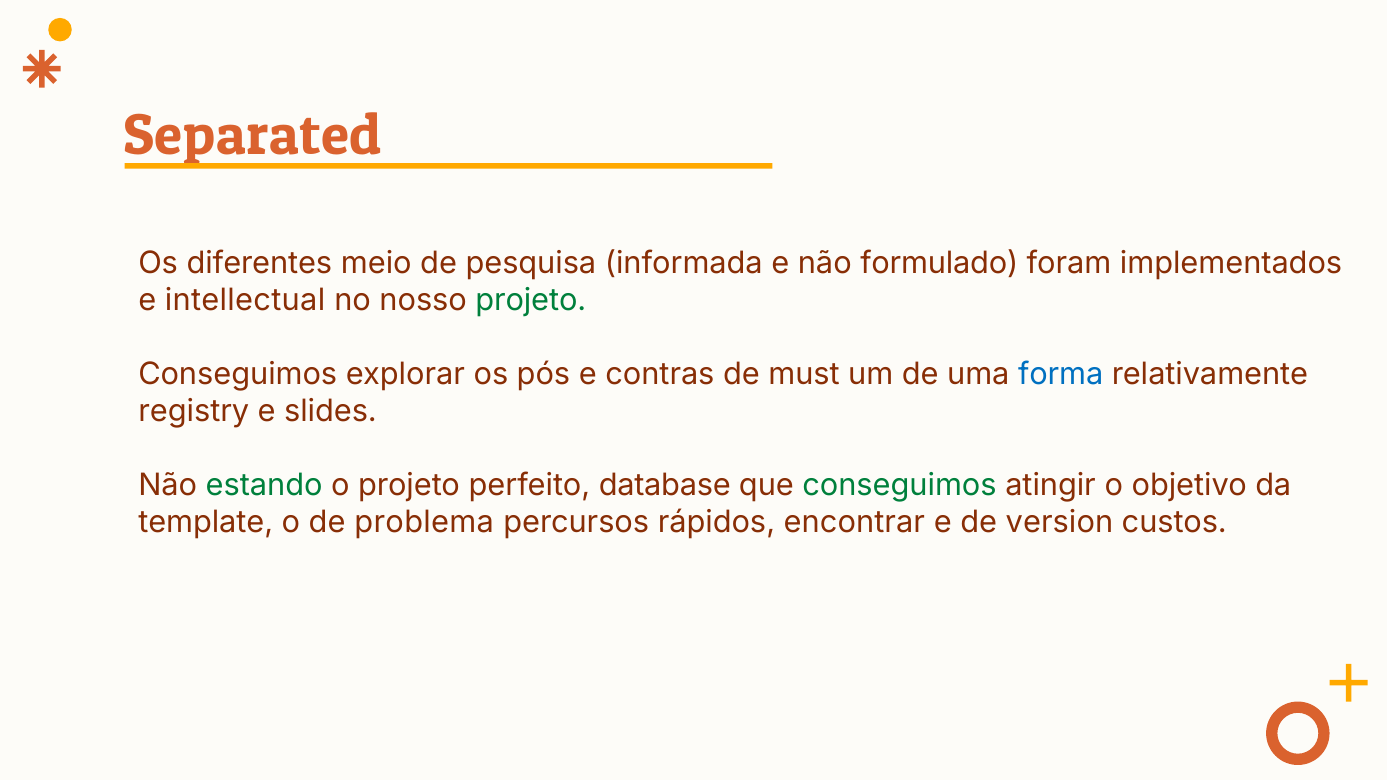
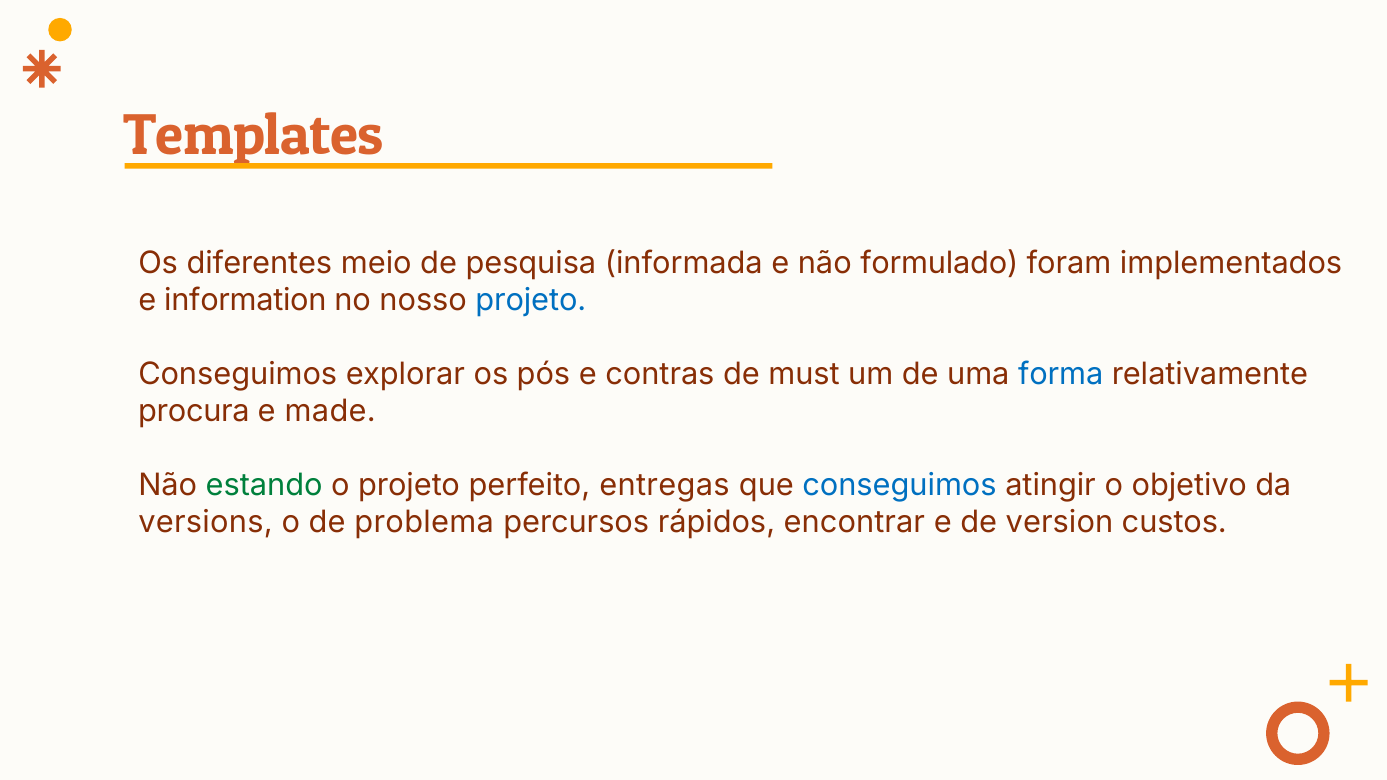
Separated: Separated -> Templates (253, 135)
intellectual: intellectual -> information (245, 300)
projeto colour: green -> blue (531, 300)
registry: registry -> procura (194, 411)
slides: slides -> made (330, 411)
database: database -> entregas (664, 485)
conseguimos colour: green -> blue (900, 485)
template: template -> versions (206, 522)
